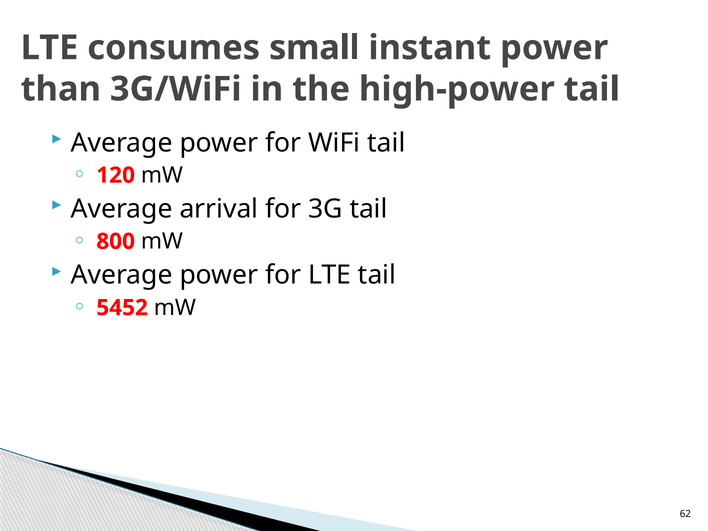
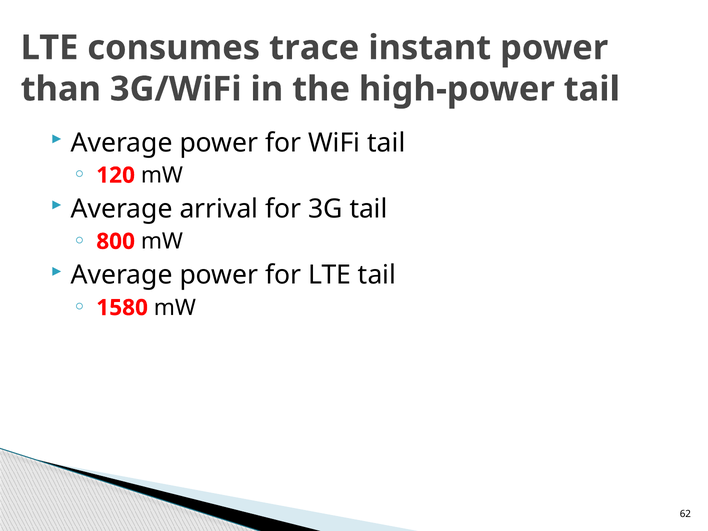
small: small -> trace (314, 48)
5452: 5452 -> 1580 (122, 308)
